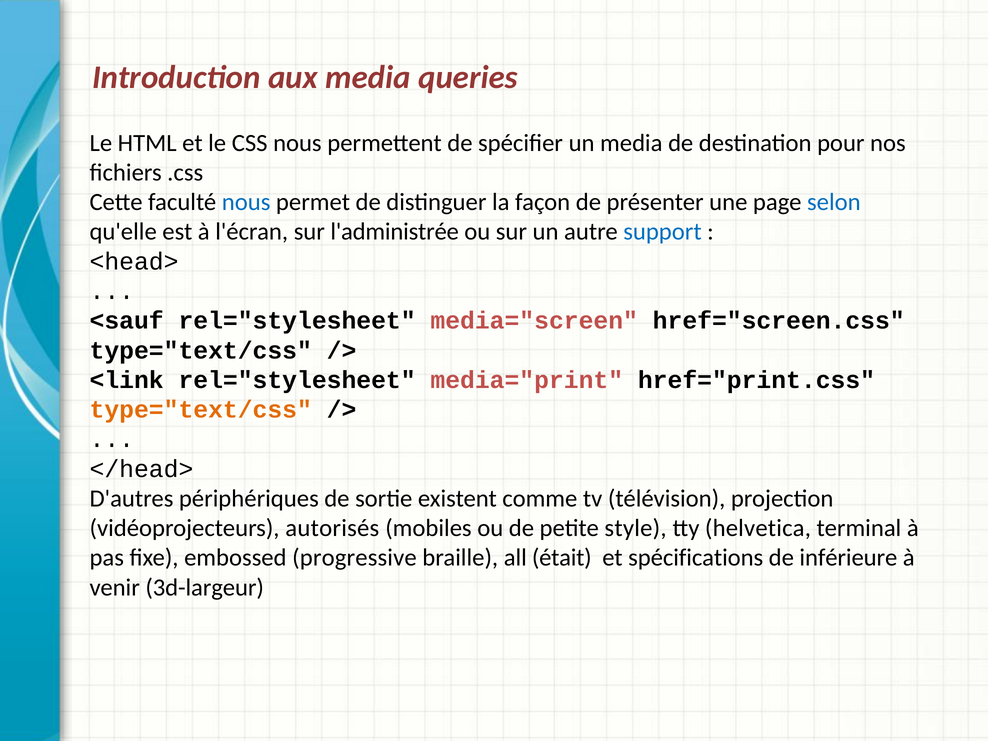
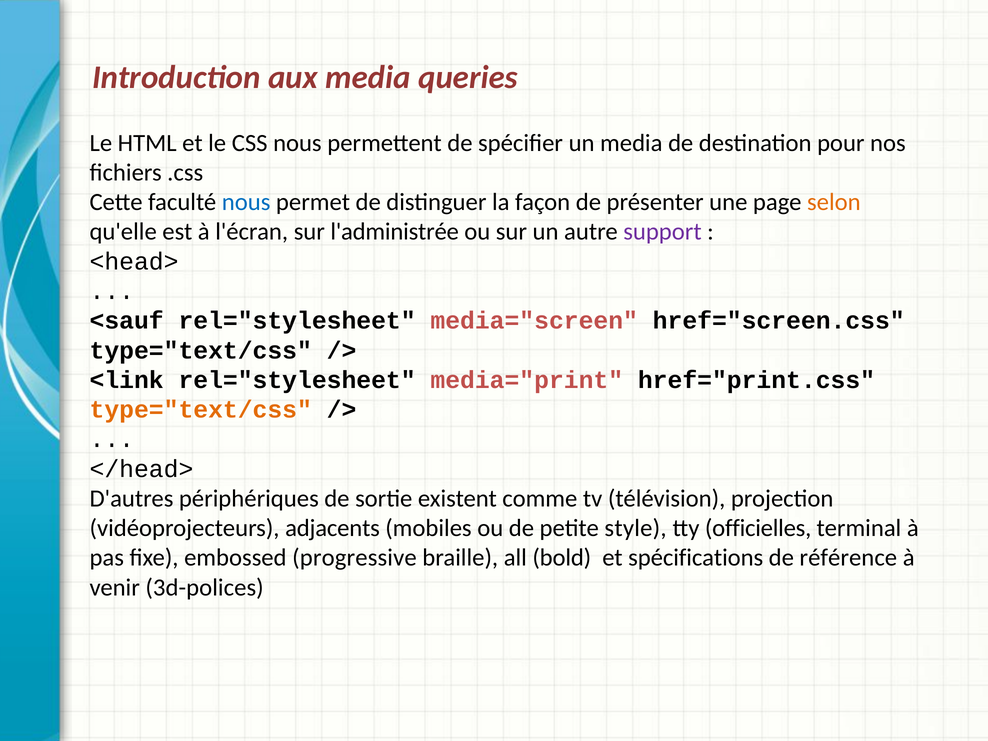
selon colour: blue -> orange (834, 202)
support colour: blue -> purple (662, 232)
autorisés: autorisés -> adjacents (333, 528)
helvetica: helvetica -> officielles (758, 528)
était: était -> bold (562, 558)
inférieure: inférieure -> référence (848, 558)
3d-largeur: 3d-largeur -> 3d-polices (205, 587)
